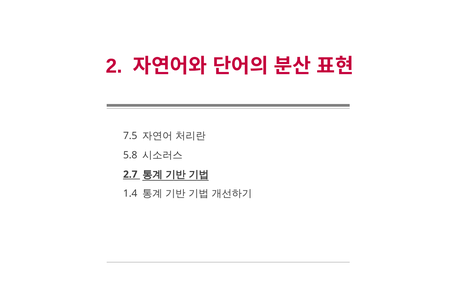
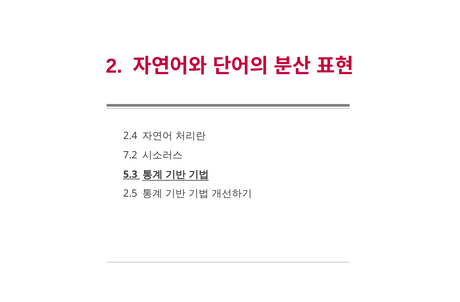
7.5: 7.5 -> 2.4 (130, 136)
5.8: 5.8 -> 7.2 (130, 155)
2.7: 2.7 -> 5.3 (130, 174)
1.4: 1.4 -> 2.5 (130, 194)
